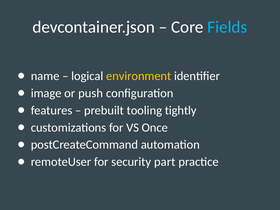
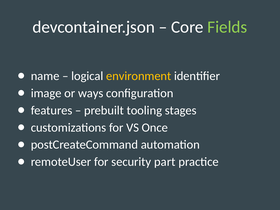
Fields colour: light blue -> light green (227, 27)
push: push -> ways (91, 93)
tightly: tightly -> stages (181, 110)
